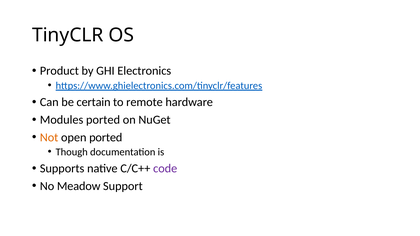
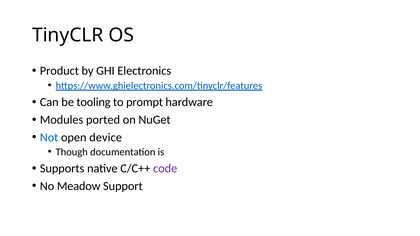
certain: certain -> tooling (94, 102)
remote: remote -> prompt (145, 102)
Not colour: orange -> blue (49, 138)
open ported: ported -> device (106, 138)
